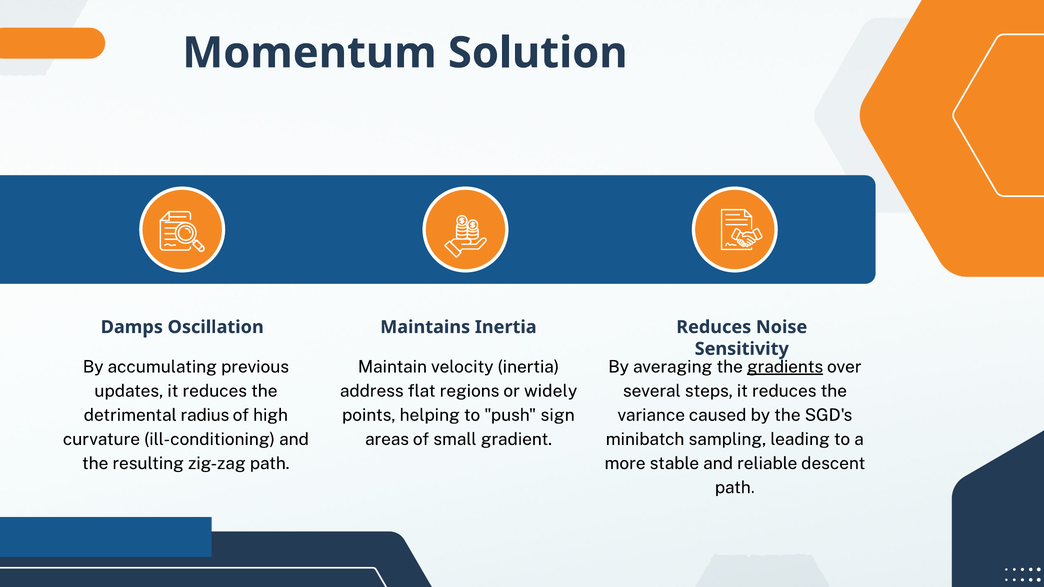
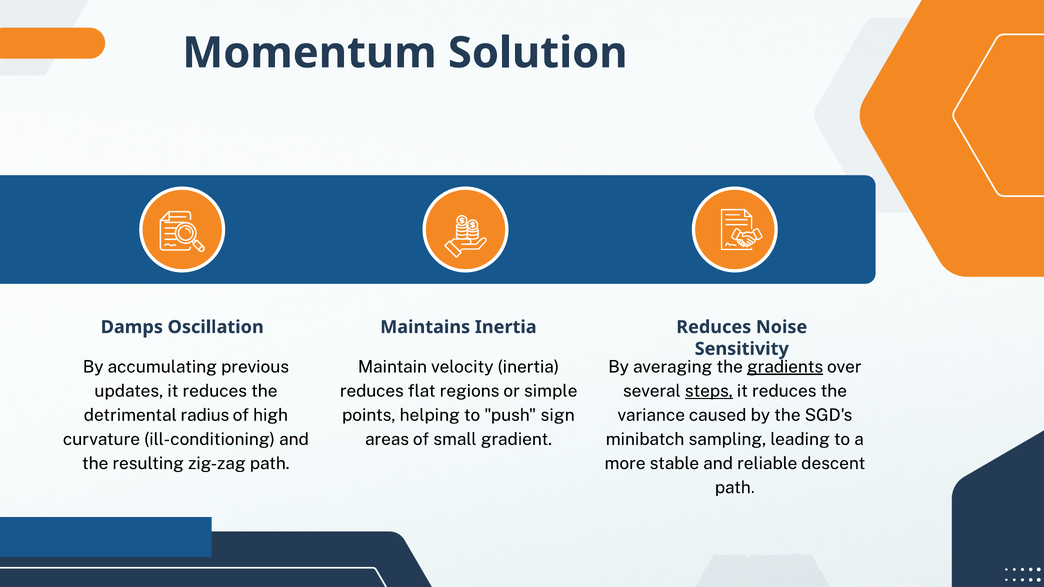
address: address -> reduces (372, 391)
widely: widely -> simple (551, 391)
steps underline: none -> present (709, 391)
